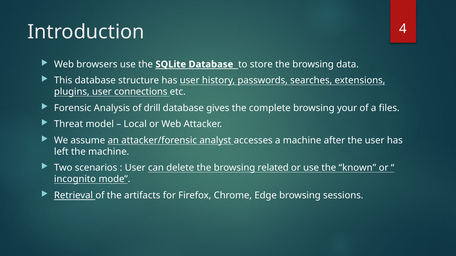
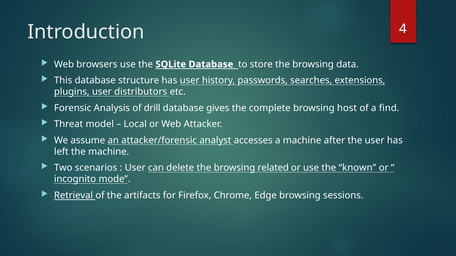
connections: connections -> distributors (141, 92)
your: your -> host (347, 108)
files: files -> find (389, 108)
